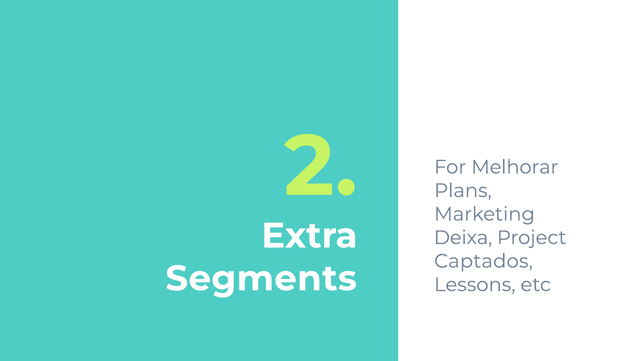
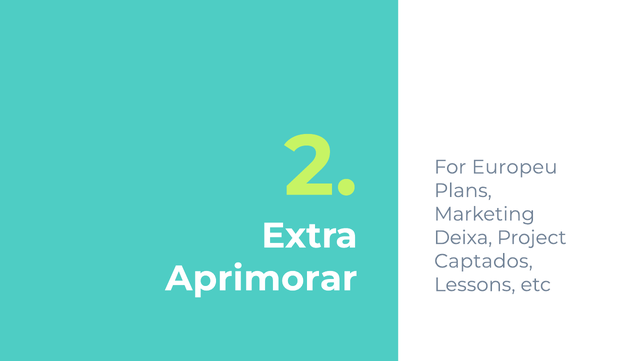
Melhorar: Melhorar -> Europeu (515, 167)
Segments: Segments -> Aprimorar (261, 278)
